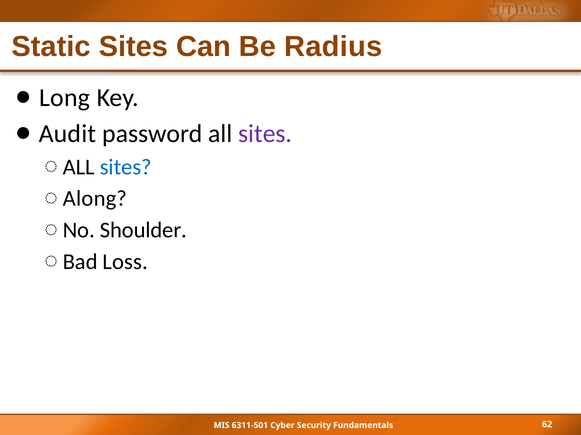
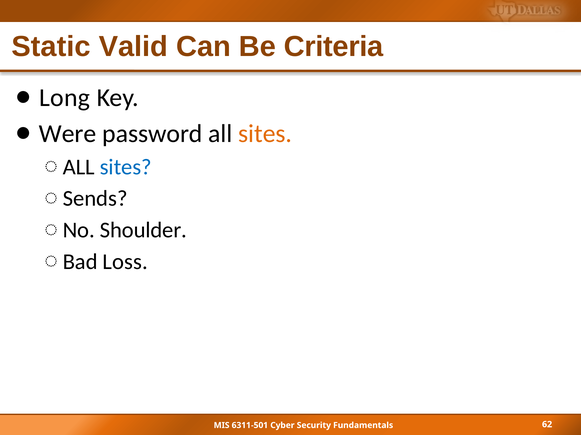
Static Sites: Sites -> Valid (133, 47)
Radius: Radius -> Criteria (333, 47)
Audit: Audit -> Were (68, 134)
sites colour: purple -> orange (265, 134)
Along: Along -> Sends (95, 199)
